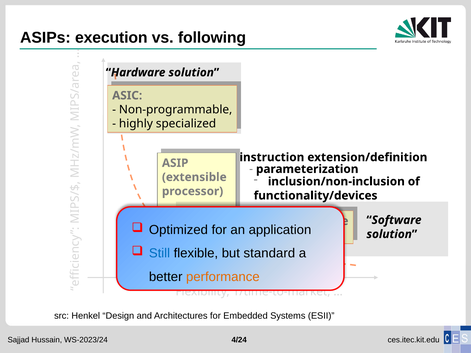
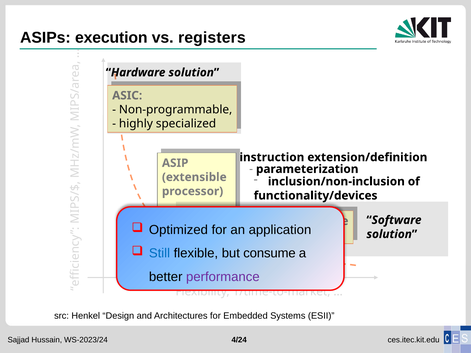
following: following -> registers (212, 38)
standard: standard -> consume (269, 254)
performance colour: orange -> purple (223, 277)
